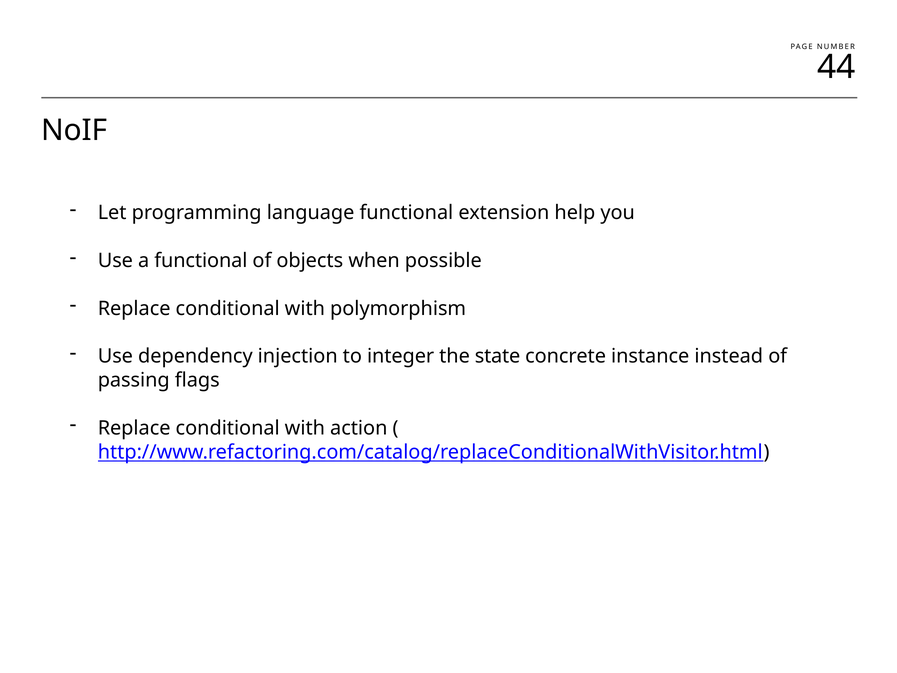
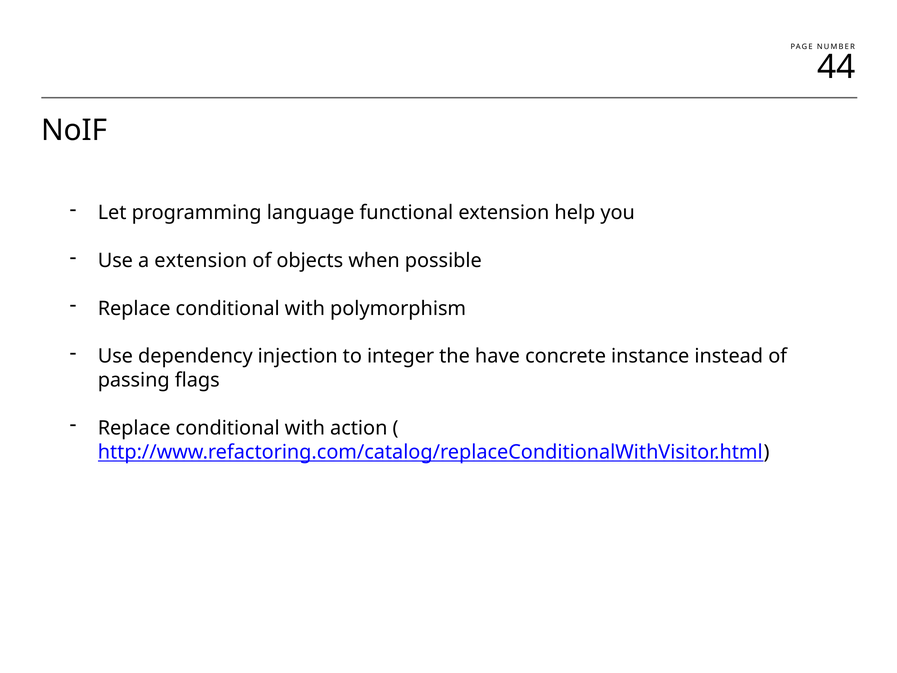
a functional: functional -> extension (201, 261)
state: state -> have (497, 356)
